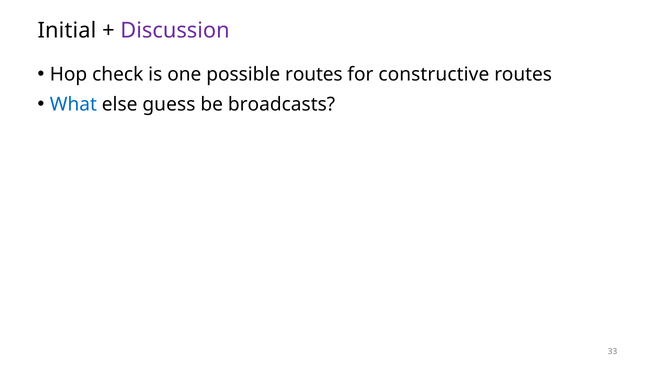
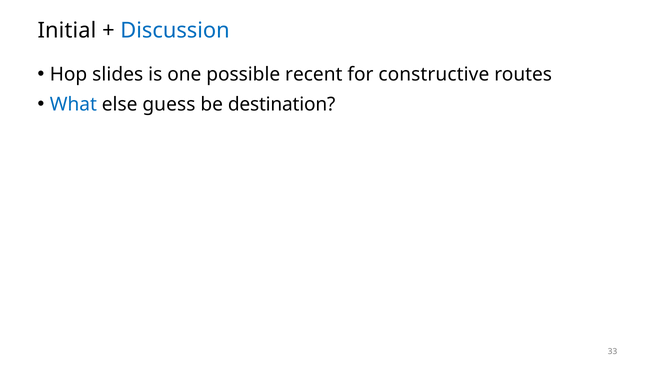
Discussion colour: purple -> blue (175, 31)
check: check -> slides (118, 74)
possible routes: routes -> recent (314, 74)
broadcasts: broadcasts -> destination (282, 104)
